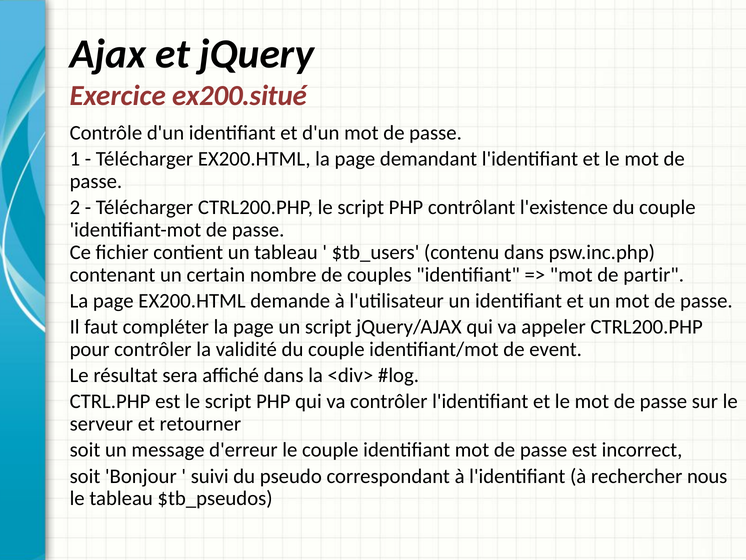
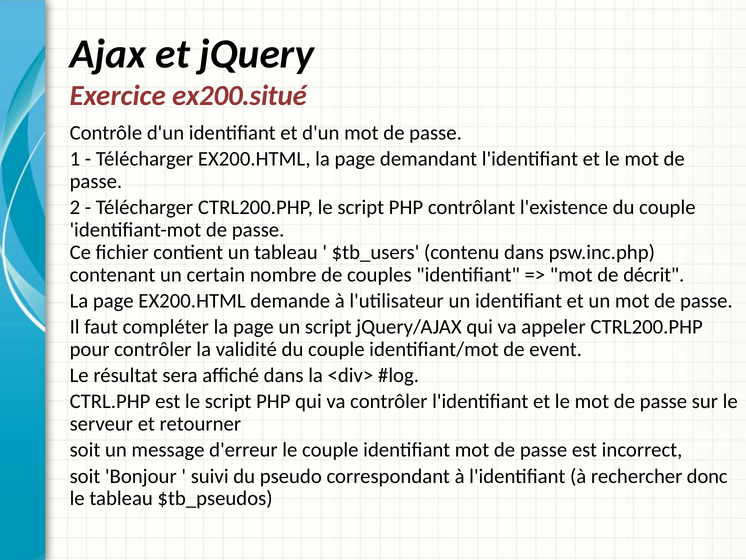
partir: partir -> décrit (654, 275)
nous: nous -> donc (707, 476)
